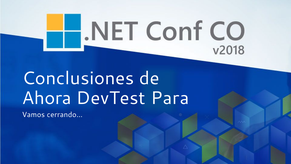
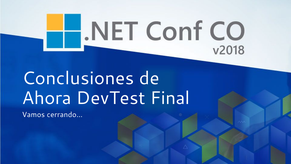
Para: Para -> Final (170, 98)
